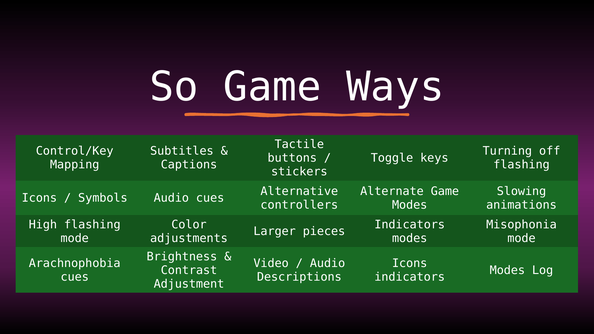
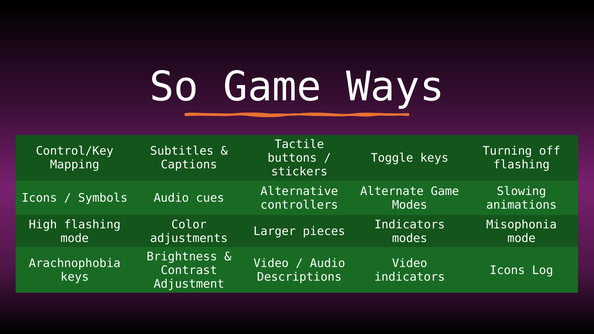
Icons: Icons -> Video (410, 263)
Modes: Modes -> Icons (507, 270)
cues: cues -> keys (75, 277)
